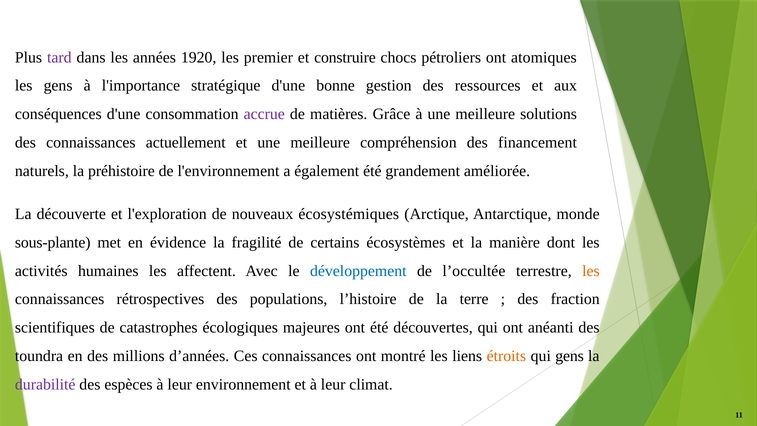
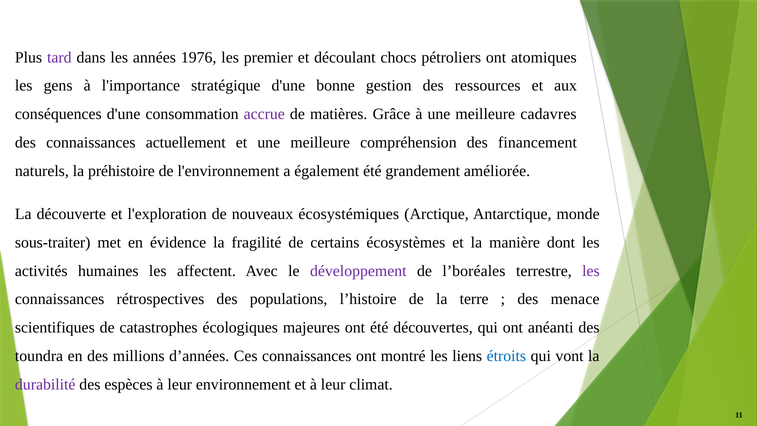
1920: 1920 -> 1976 (199, 57)
construire: construire -> découlant (345, 57)
solutions: solutions -> cadavres (548, 114)
sous-plante: sous-plante -> sous-traiter (53, 242)
développement colour: blue -> purple (358, 271)
l’occultée: l’occultée -> l’boréales (474, 271)
les colour: orange -> purple (591, 271)
fraction: fraction -> menace (575, 299)
étroits colour: orange -> blue (506, 356)
qui gens: gens -> vont (570, 356)
